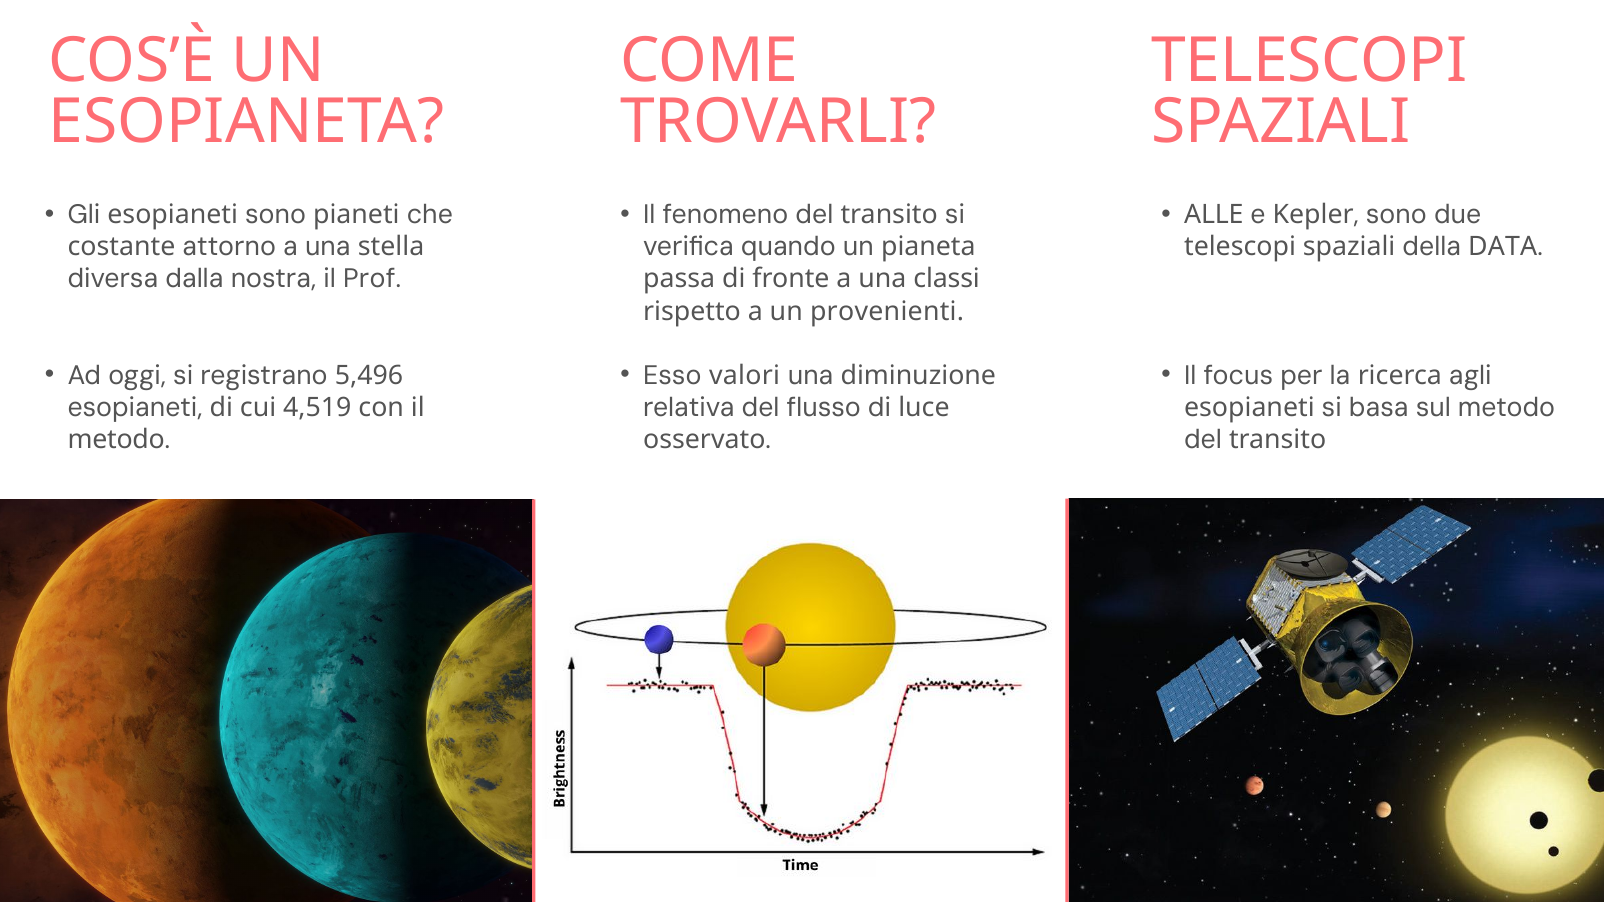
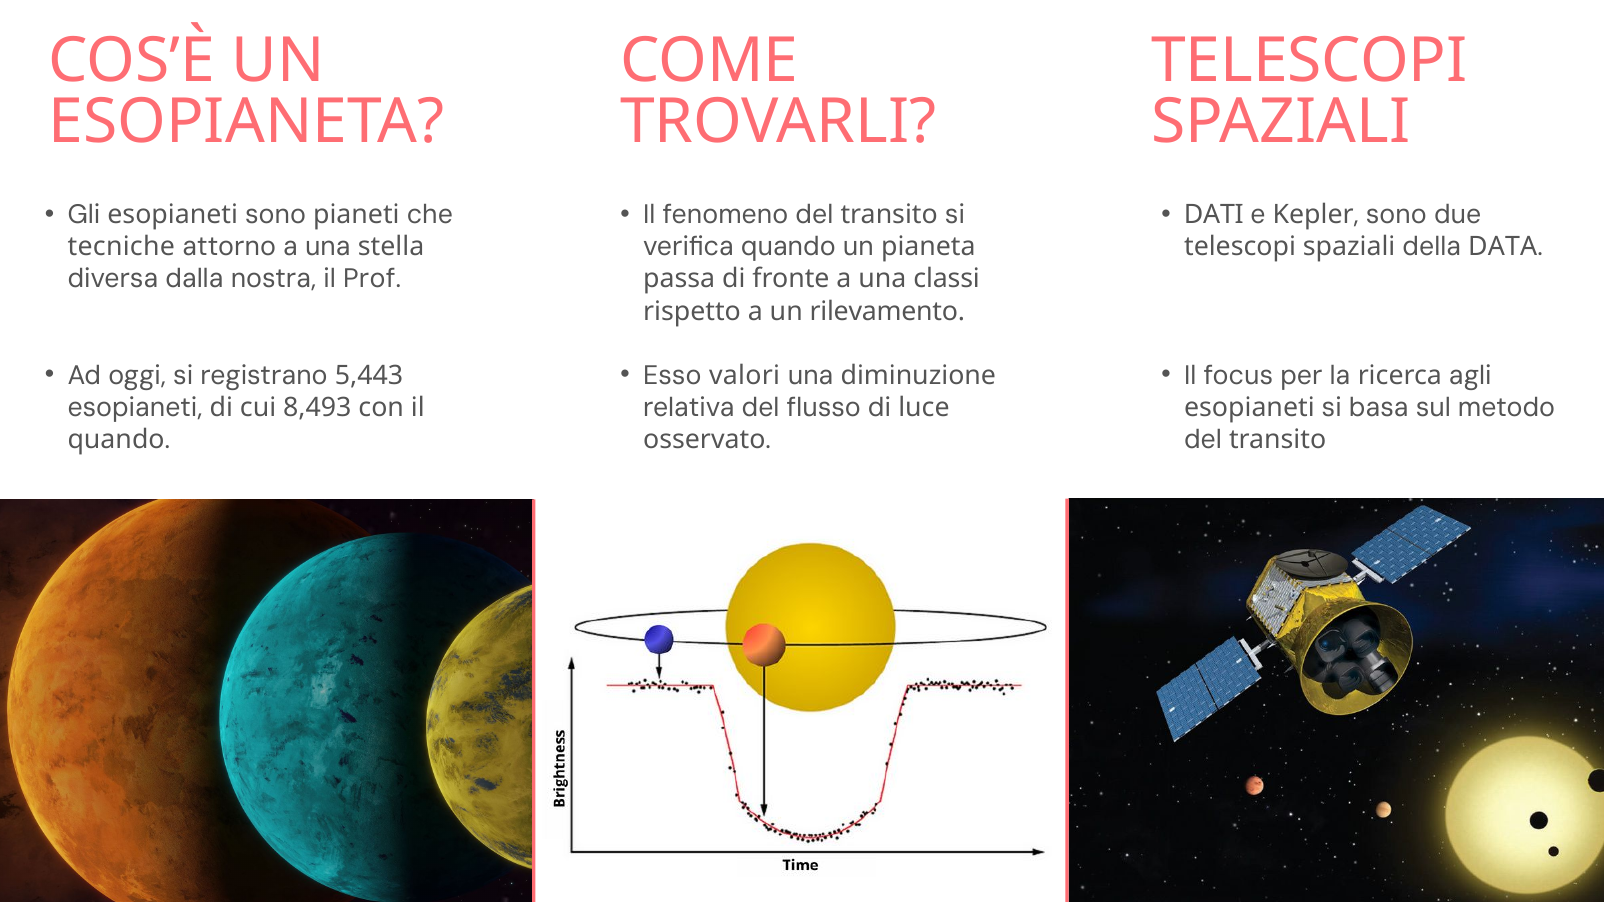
ALLE: ALLE -> DATI (1214, 215)
costante: costante -> tecniche (121, 247)
provenienti: provenienti -> rilevamento (887, 311)
5,496: 5,496 -> 5,443 (369, 375)
4,519: 4,519 -> 8,493 (317, 408)
metodo: metodo -> quando (116, 440)
